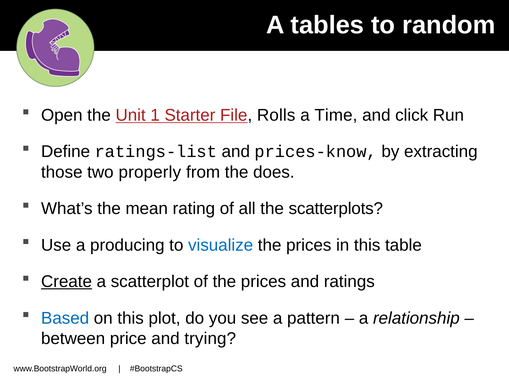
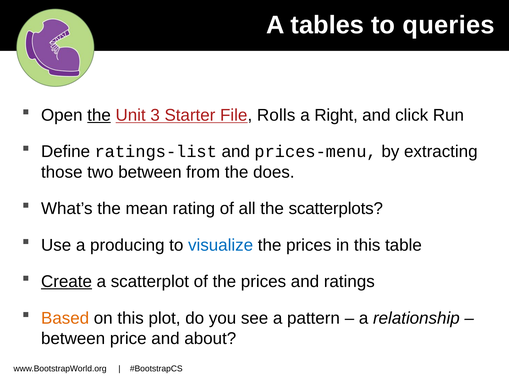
random: random -> queries (449, 25)
the underline: none -> present (99, 115)
1: 1 -> 3 (155, 115)
Time: Time -> Right (336, 115)
prices-know: prices-know -> prices-menu (316, 152)
two properly: properly -> between (150, 172)
Based colour: blue -> orange (65, 318)
trying: trying -> about (210, 338)
